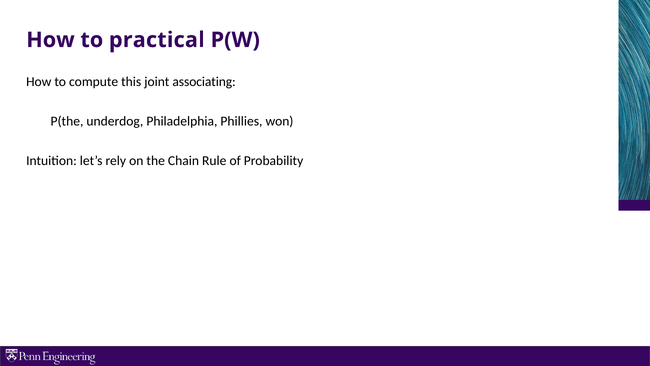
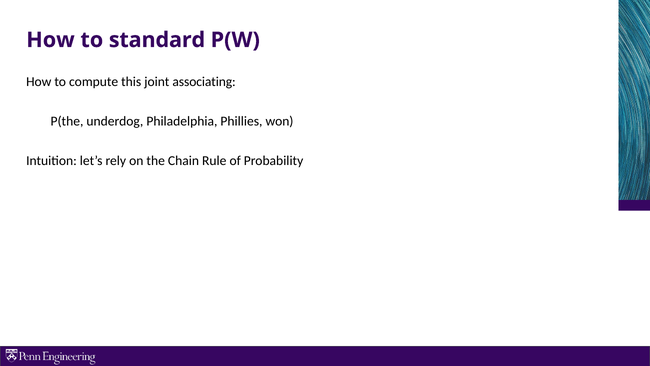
practical: practical -> standard (157, 40)
